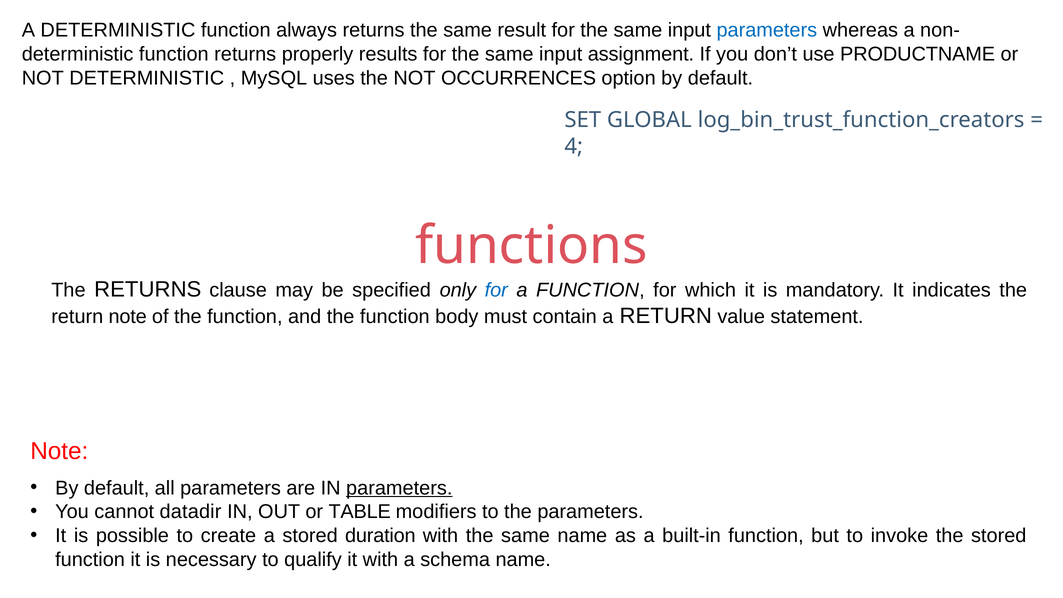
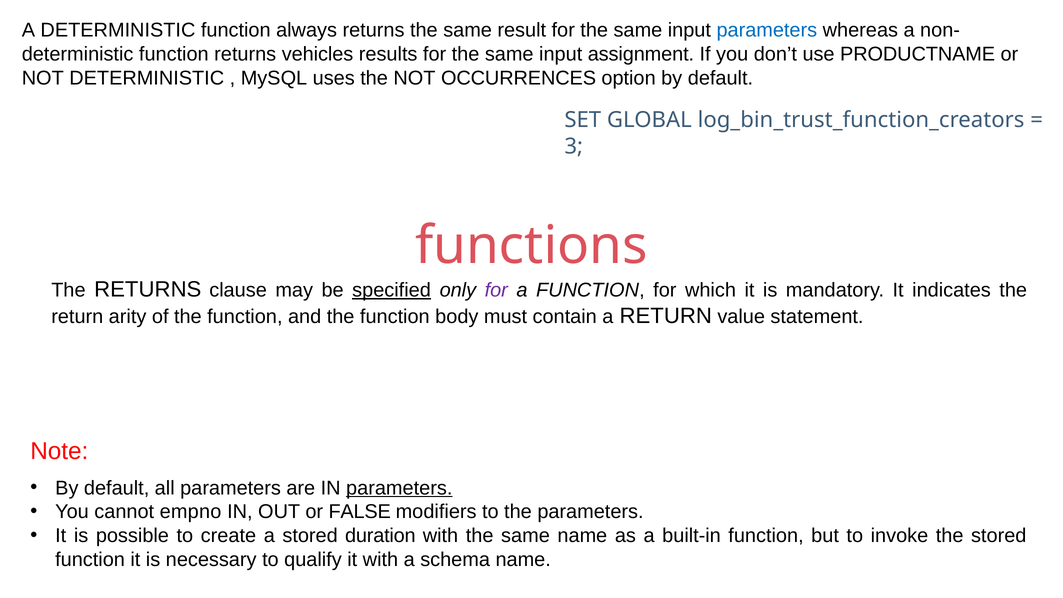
properly: properly -> vehicles (318, 54)
4: 4 -> 3 (574, 146)
specified underline: none -> present (392, 290)
for colour: blue -> purple (496, 290)
return note: note -> arity (128, 317)
datadir: datadir -> empno (191, 512)
TABLE: TABLE -> FALSE (360, 512)
